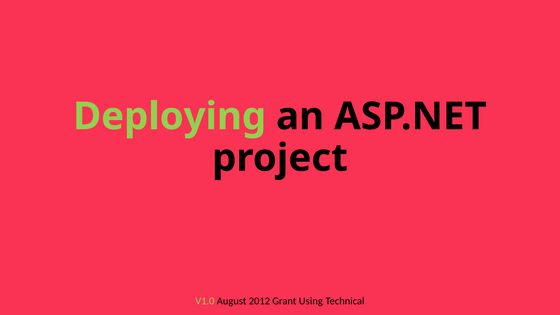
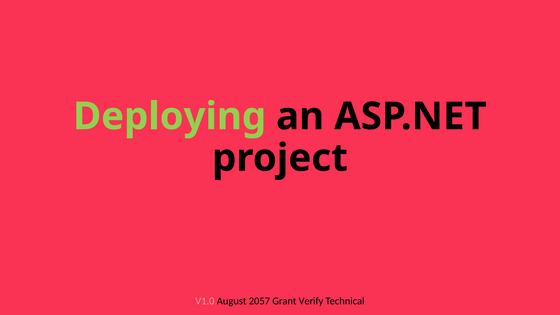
V1.0 colour: light green -> pink (205, 301)
2012: 2012 -> 2057 (259, 301)
Using: Using -> Verify (311, 301)
